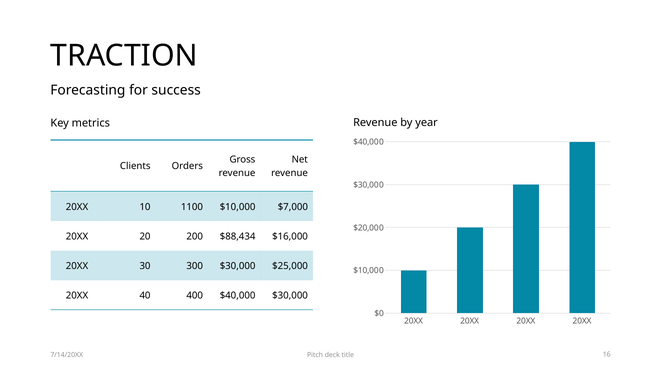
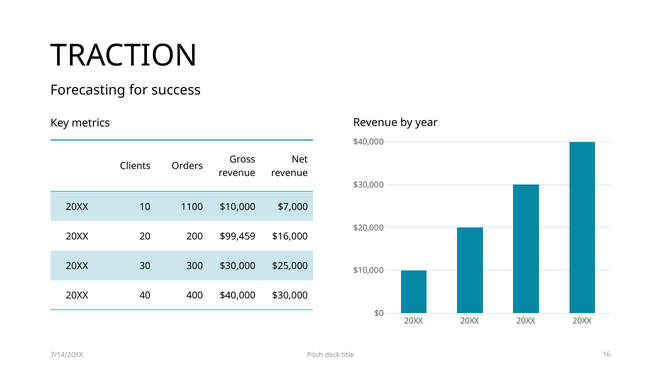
$88,434: $88,434 -> $99,459 (238, 236)
